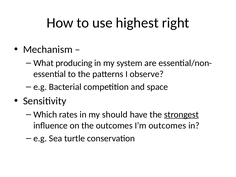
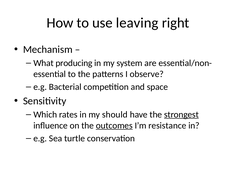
highest: highest -> leaving (137, 23)
outcomes underline: none -> present (114, 126)
I’m outcomes: outcomes -> resistance (167, 126)
